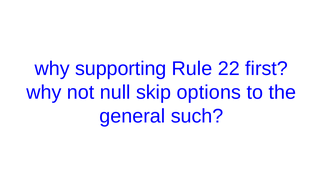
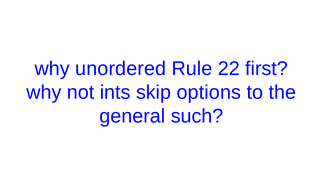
supporting: supporting -> unordered (121, 69)
null: null -> ints (115, 92)
